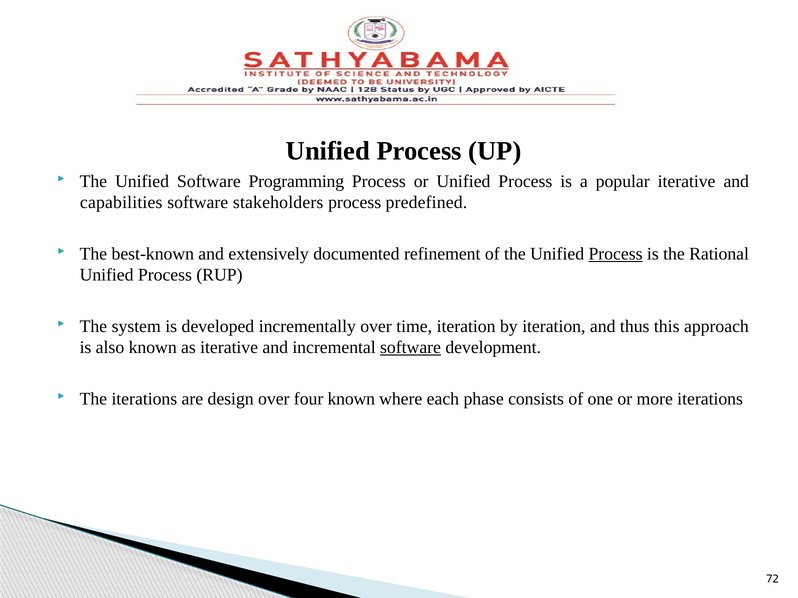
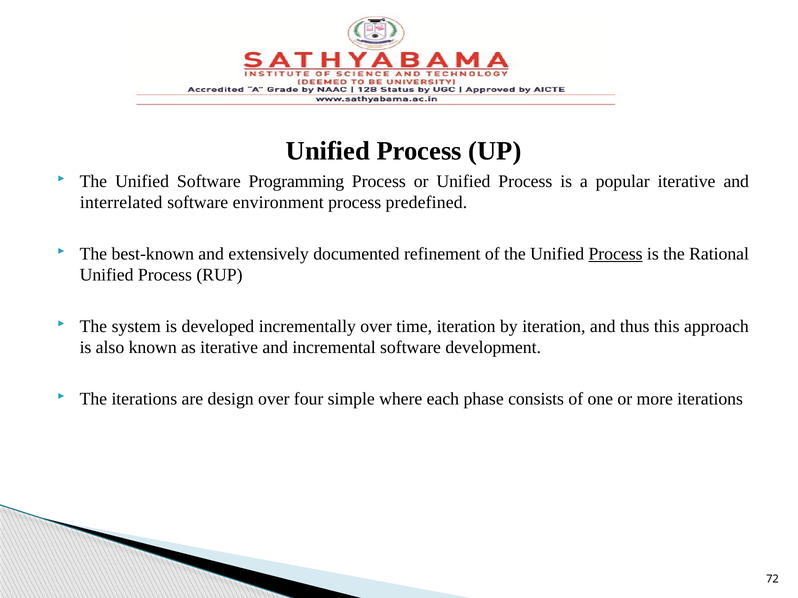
capabilities: capabilities -> interrelated (121, 203)
stakeholders: stakeholders -> environment (278, 203)
software underline: present -> none (411, 348)
four known: known -> simple (351, 399)
